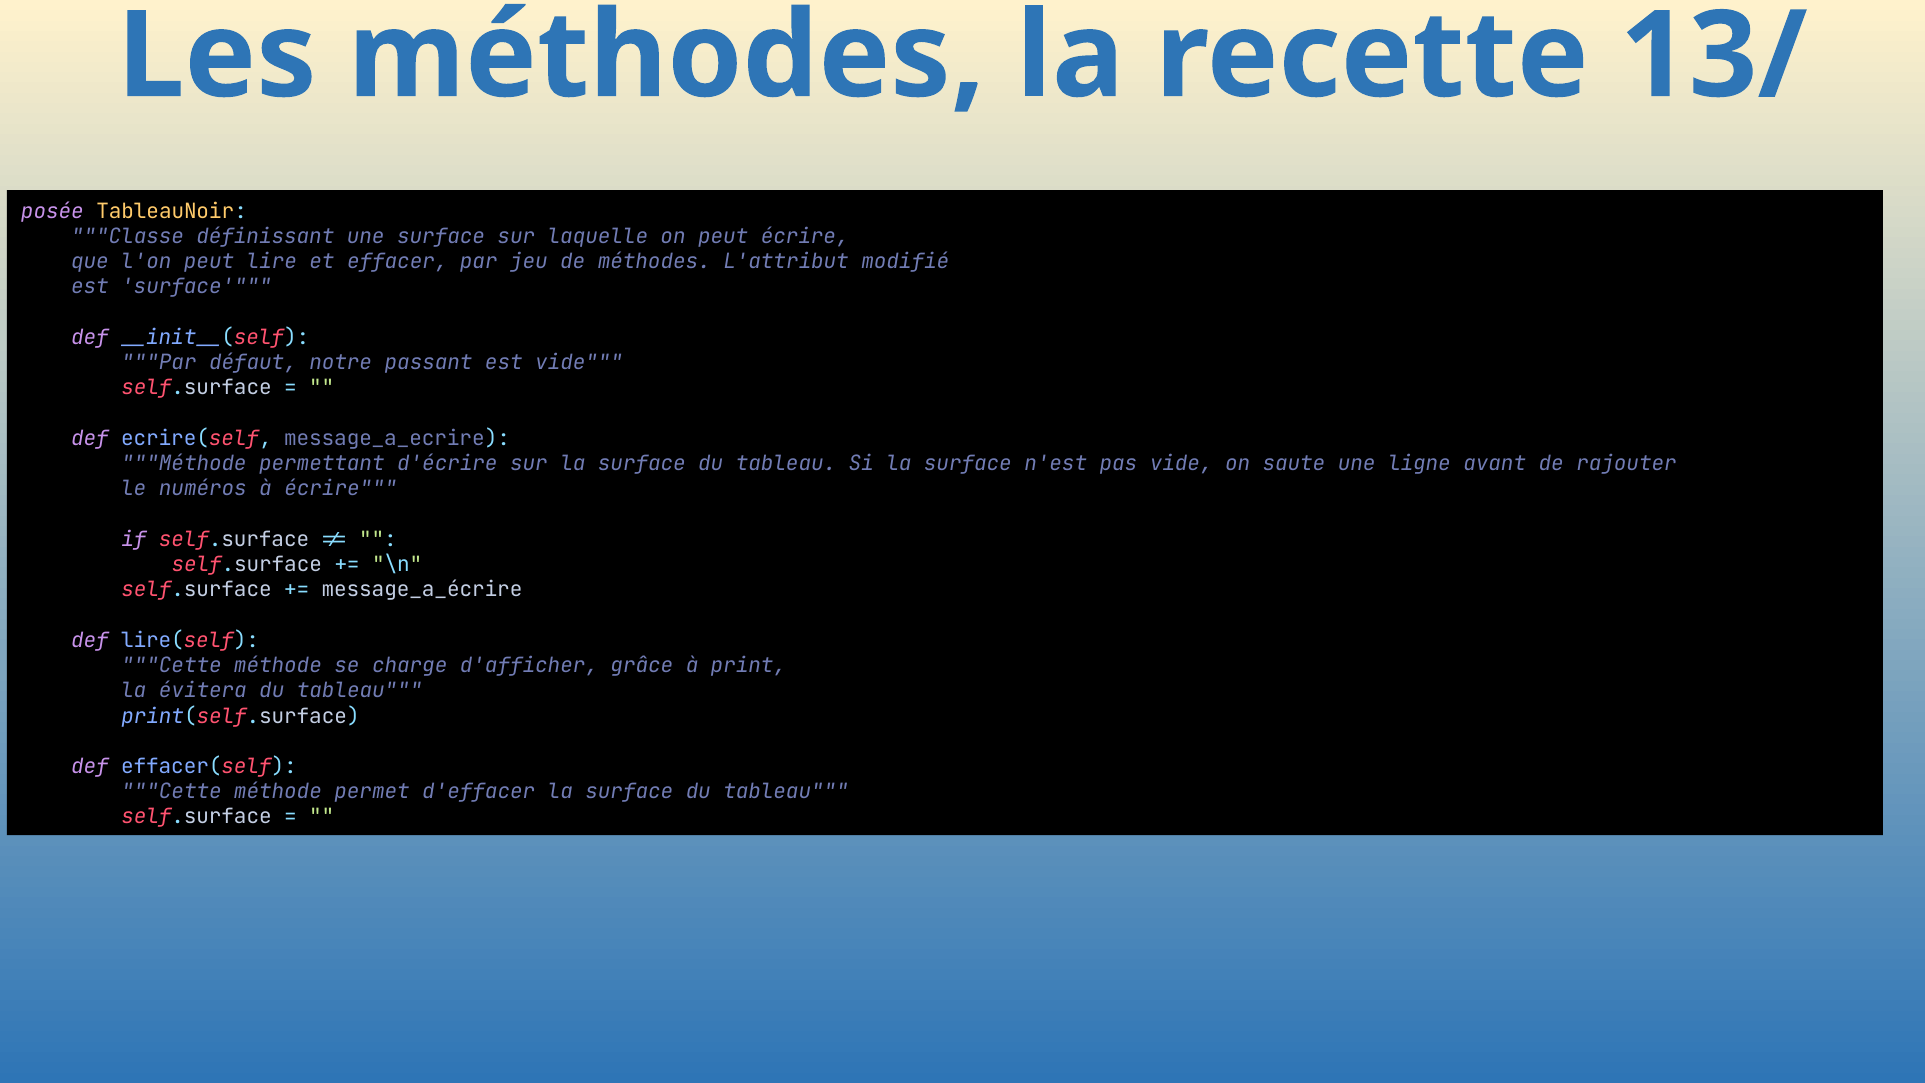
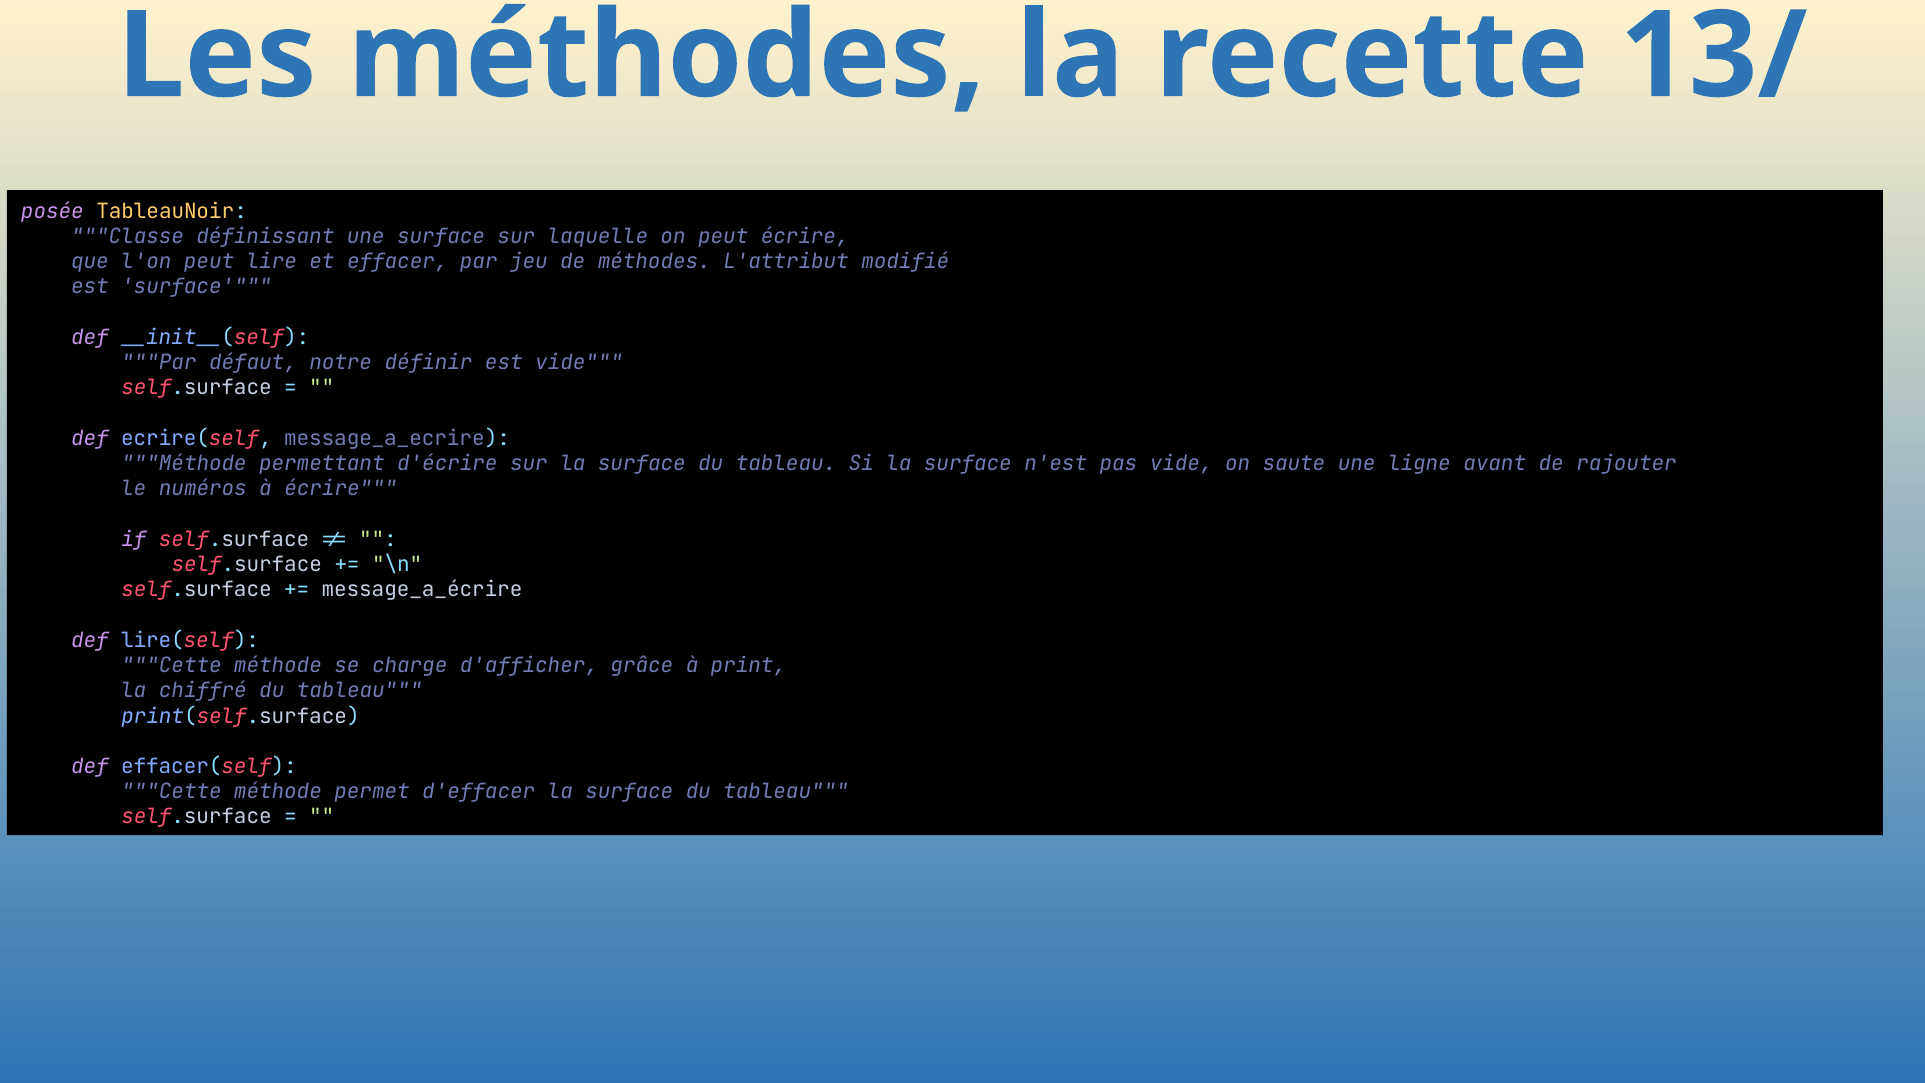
passant: passant -> définir (429, 363)
évitera: évitera -> chiffré (203, 691)
